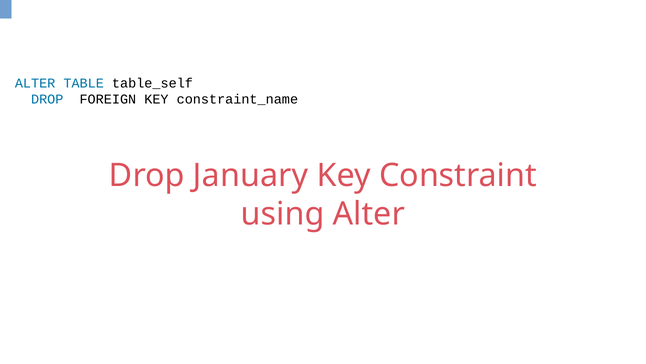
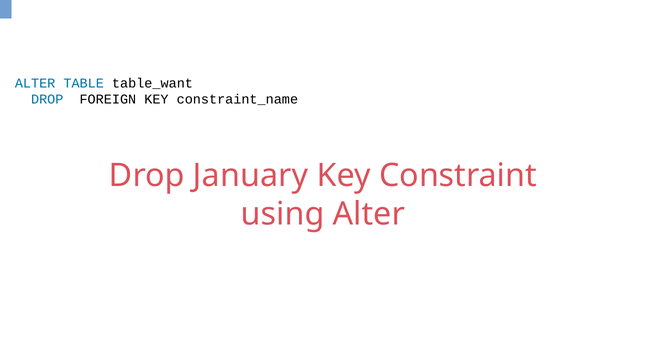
table_self: table_self -> table_want (152, 83)
